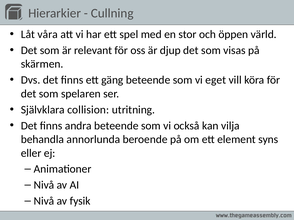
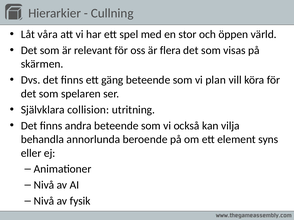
djup: djup -> flera (170, 50)
eget: eget -> plan (216, 80)
